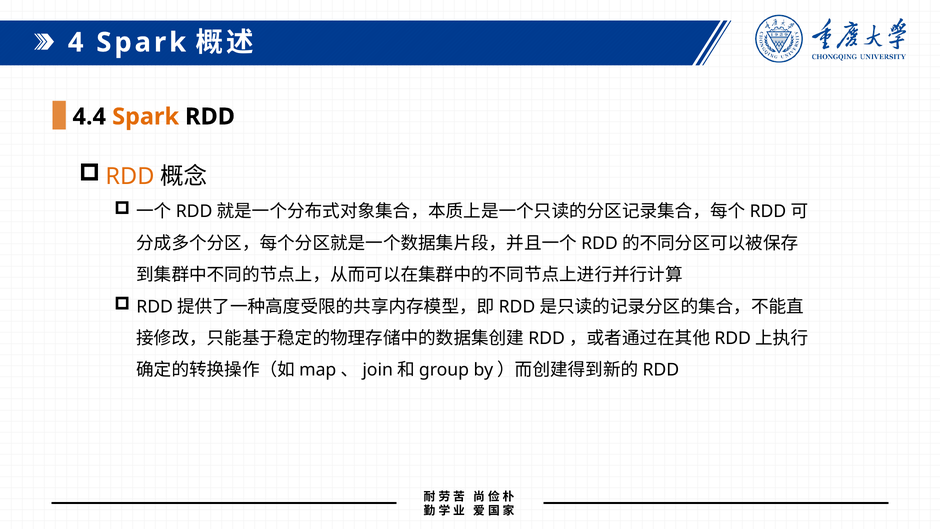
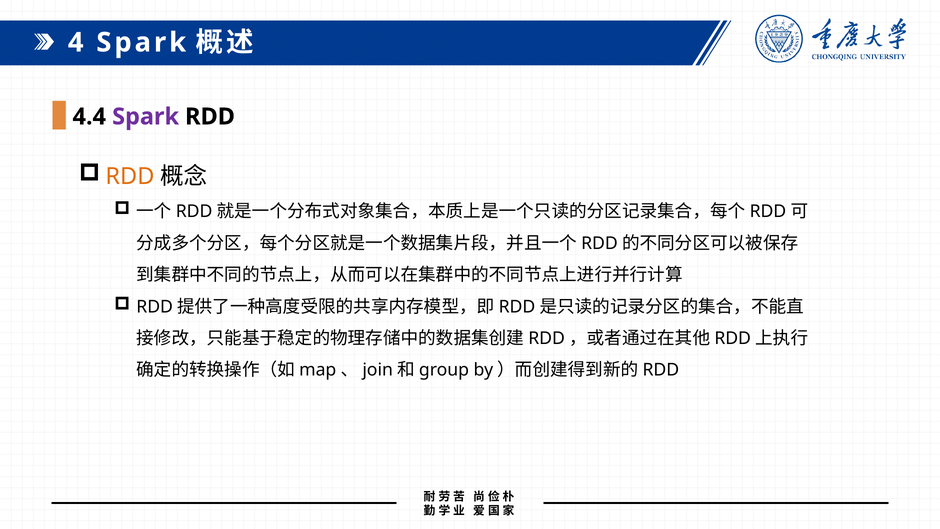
Spark colour: orange -> purple (146, 117)
